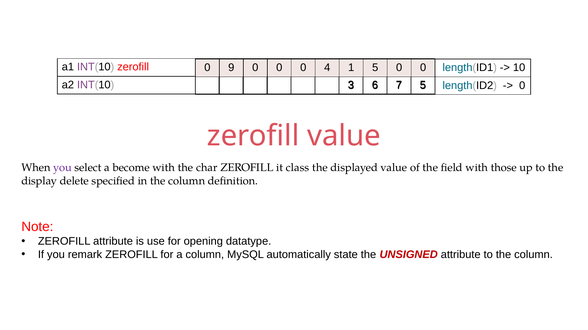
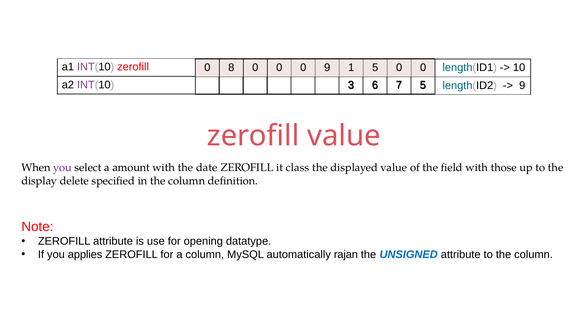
9: 9 -> 8 (231, 68)
0 4: 4 -> 9 (327, 68)
0: 0 -> 9 (522, 86)
become: become -> amount (131, 168)
char: char -> date (207, 168)
remark: remark -> applies (85, 255)
state: state -> rajan (346, 255)
UNSIGNED colour: red -> blue (409, 255)
